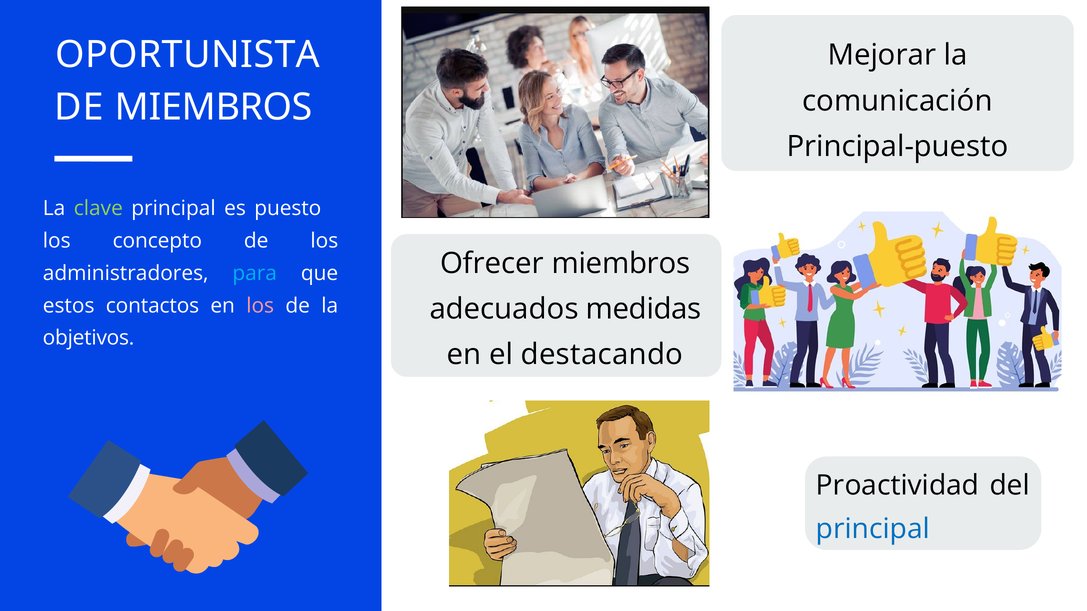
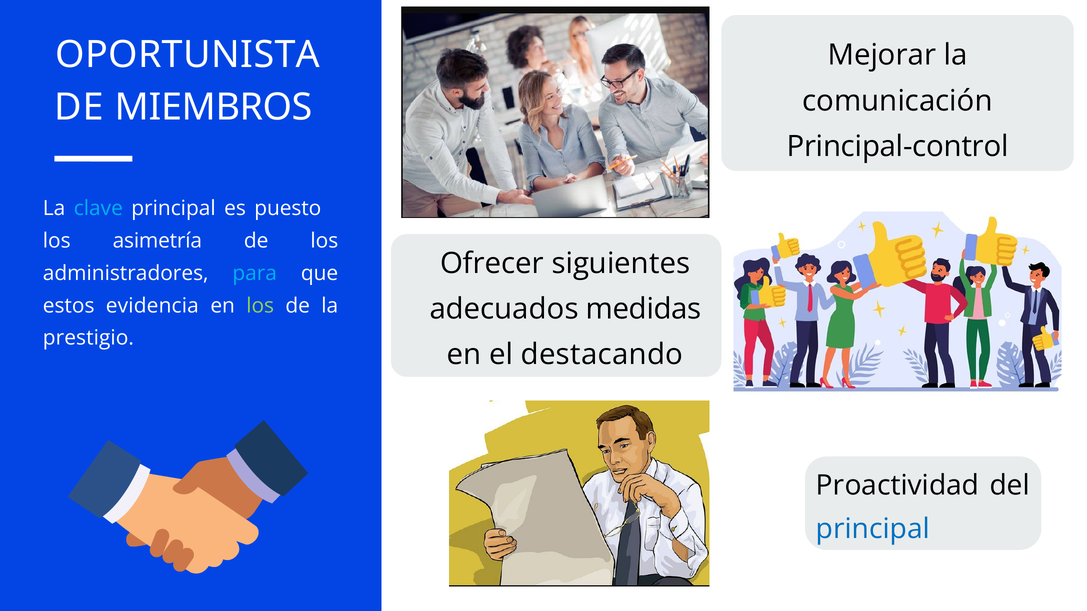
Principal-puesto: Principal-puesto -> Principal-control (898, 147)
clave colour: light green -> light blue (98, 209)
concepto: concepto -> asimetría (157, 241)
Ofrecer miembros: miembros -> siguientes (621, 264)
contactos: contactos -> evidencia (152, 306)
los colour: pink -> light green (260, 306)
objetivos: objetivos -> prestigio (88, 338)
